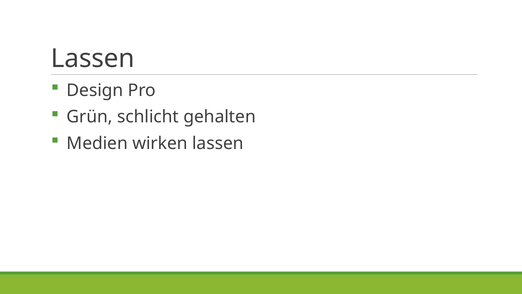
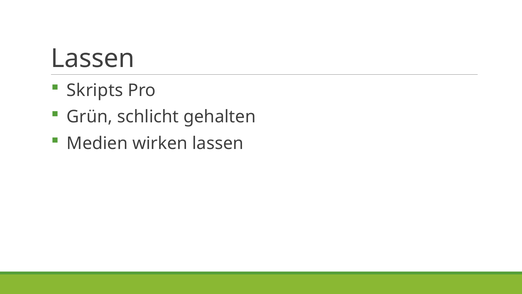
Design: Design -> Skripts (95, 90)
